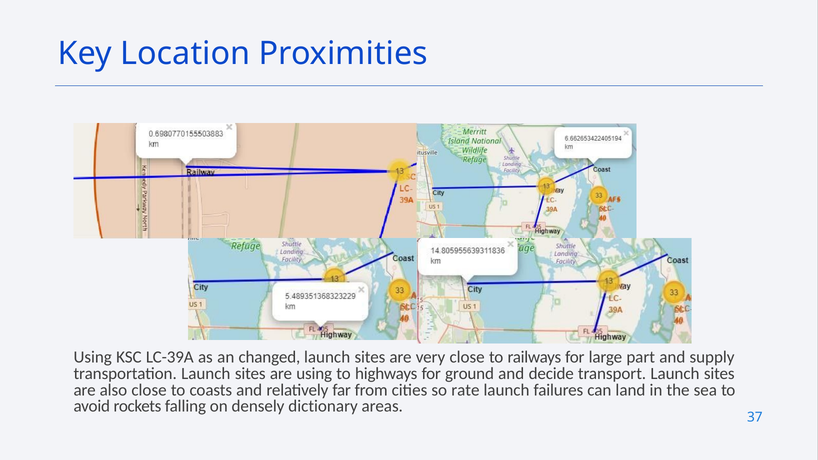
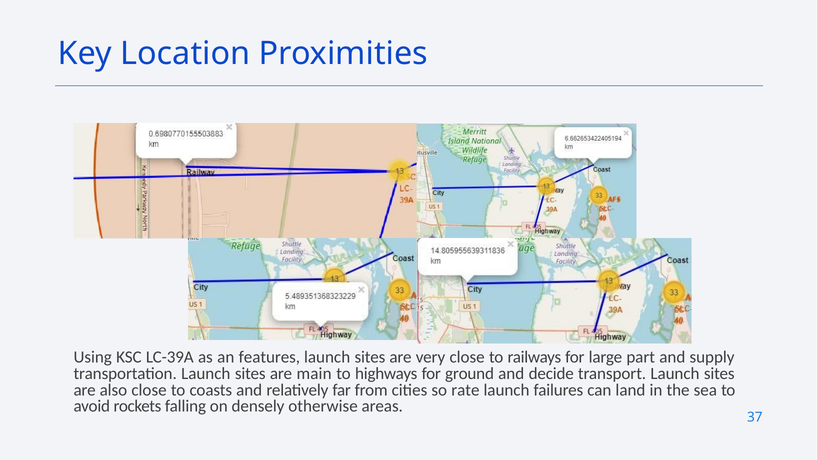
changed: changed -> features (269, 357)
are using: using -> main (314, 374)
dictionary: dictionary -> otherwise (323, 406)
